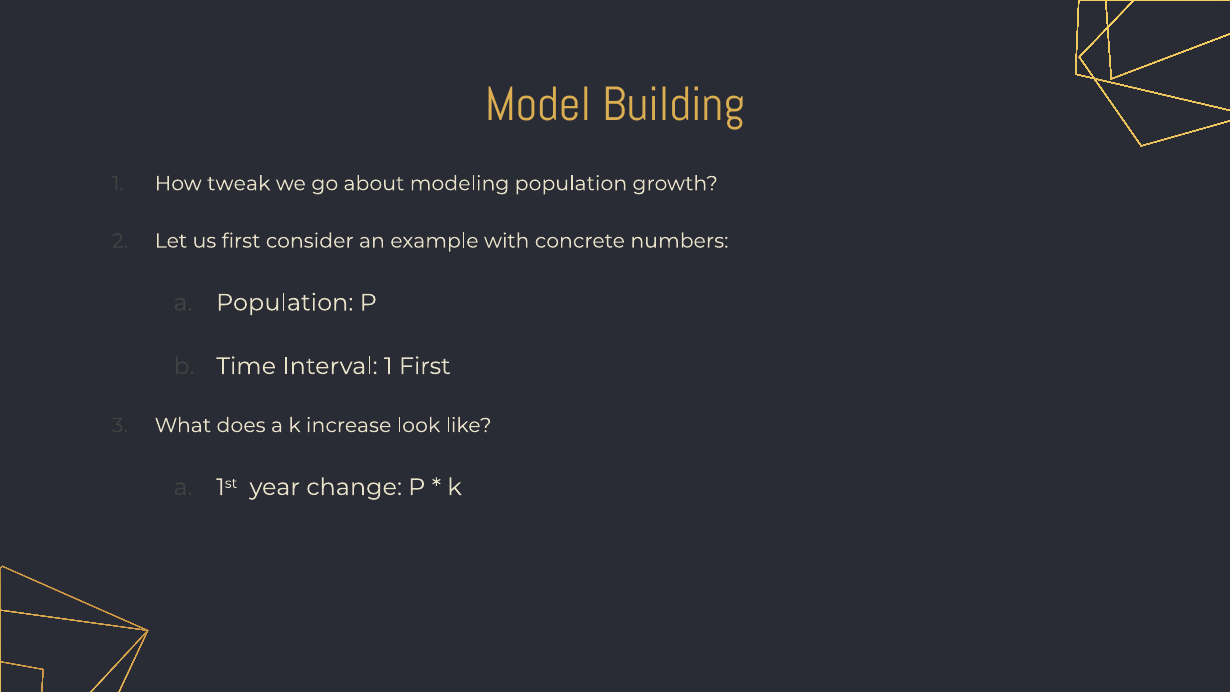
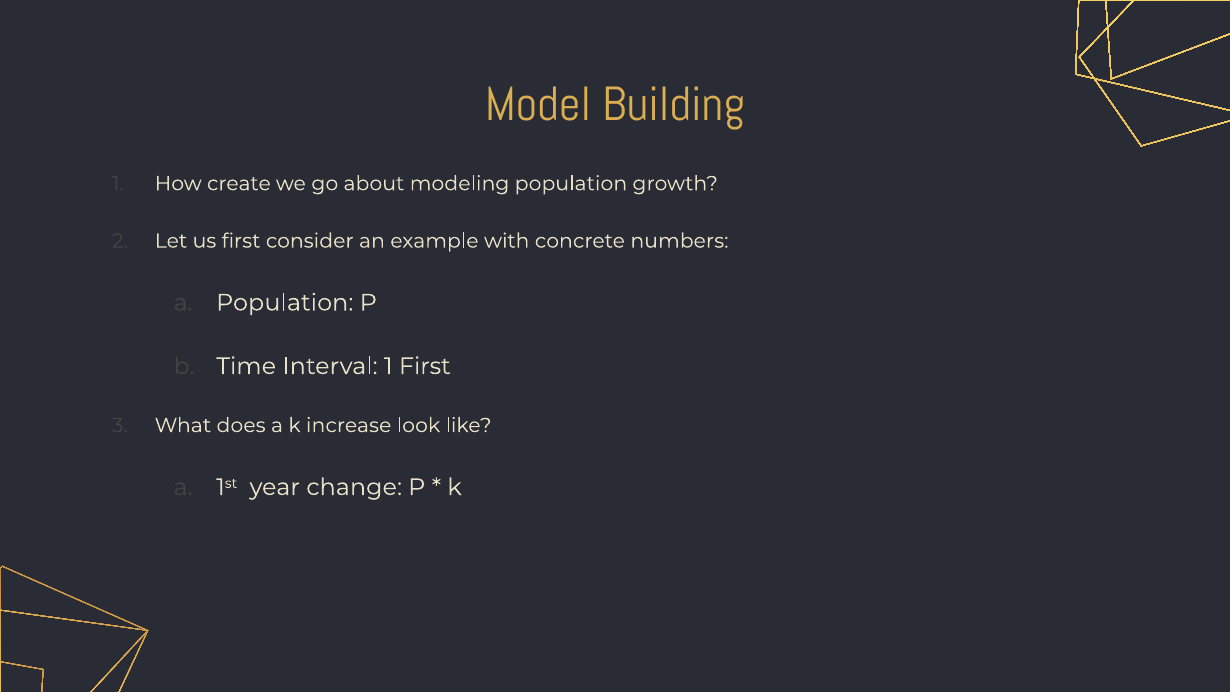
tweak: tweak -> create (239, 184)
